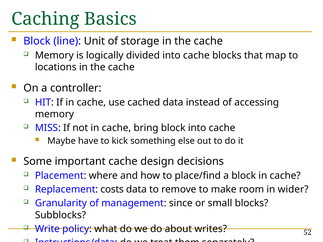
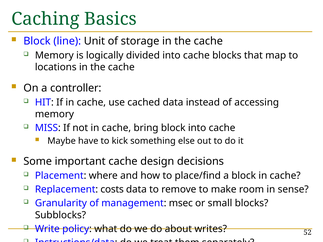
wider: wider -> sense (293, 190)
since: since -> msec (181, 203)
